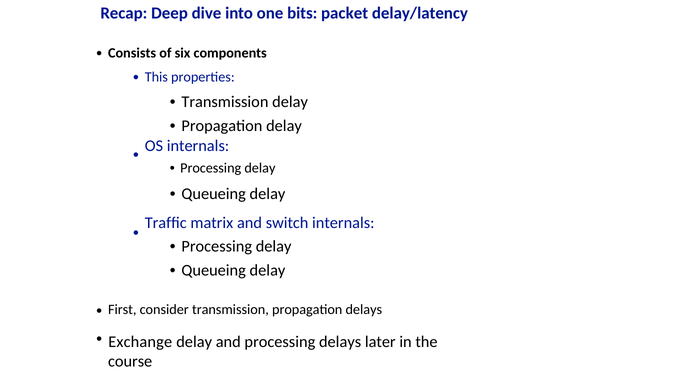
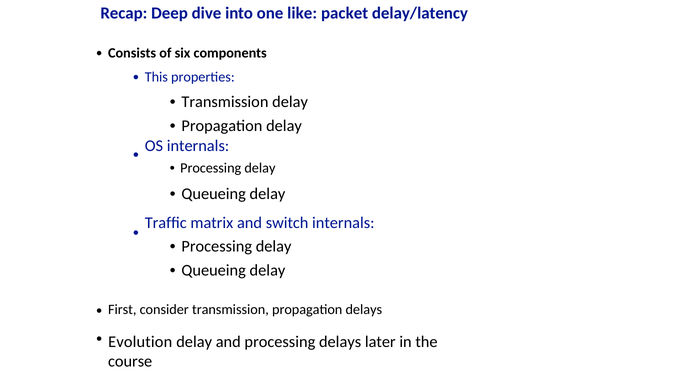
bits: bits -> like (302, 13)
Exchange: Exchange -> Evolution (140, 342)
